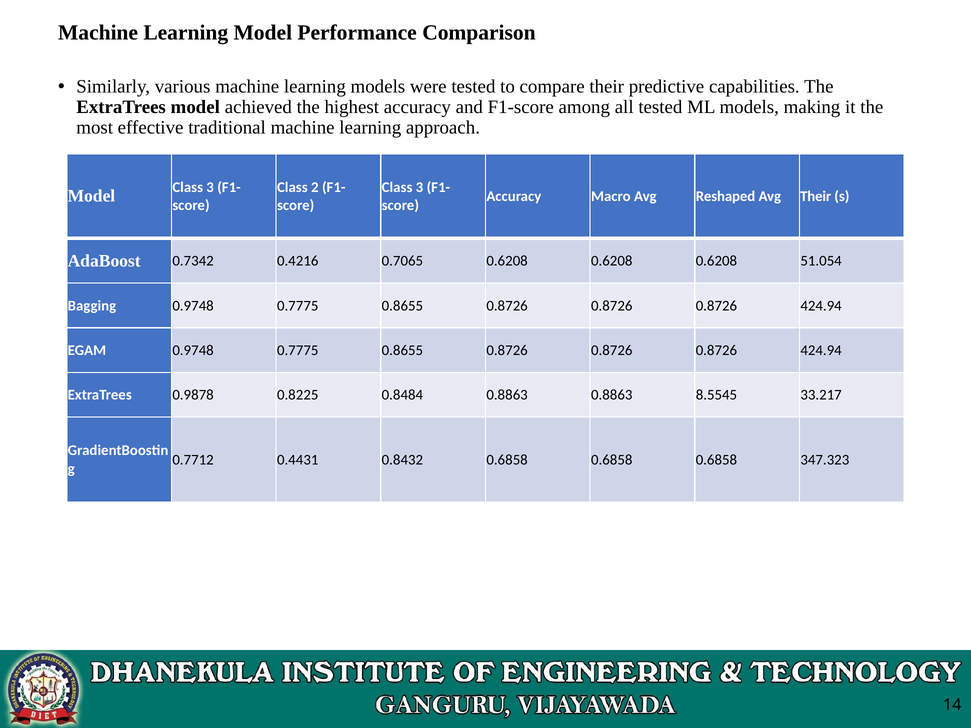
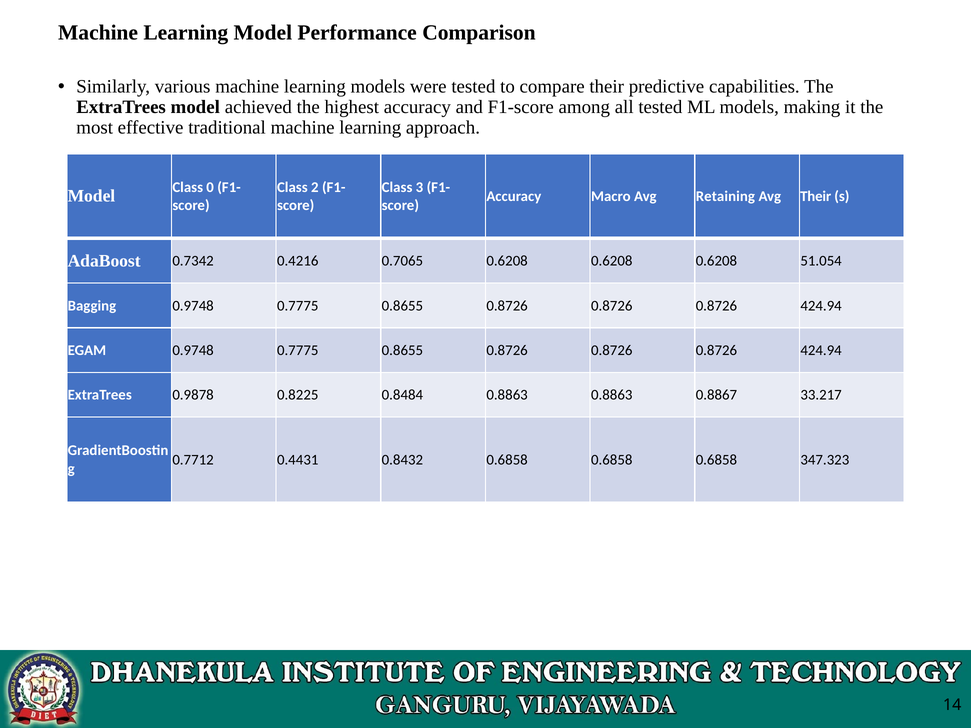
Model Class 3: 3 -> 0 (210, 187)
Reshaped: Reshaped -> Retaining (725, 196)
8.5545: 8.5545 -> 0.8867 (716, 395)
